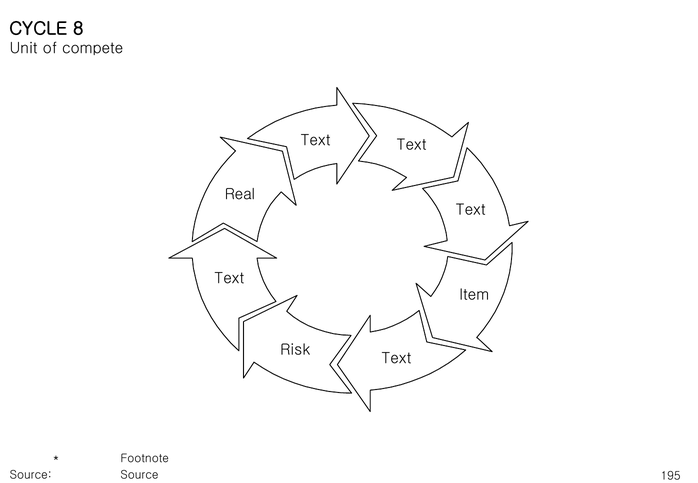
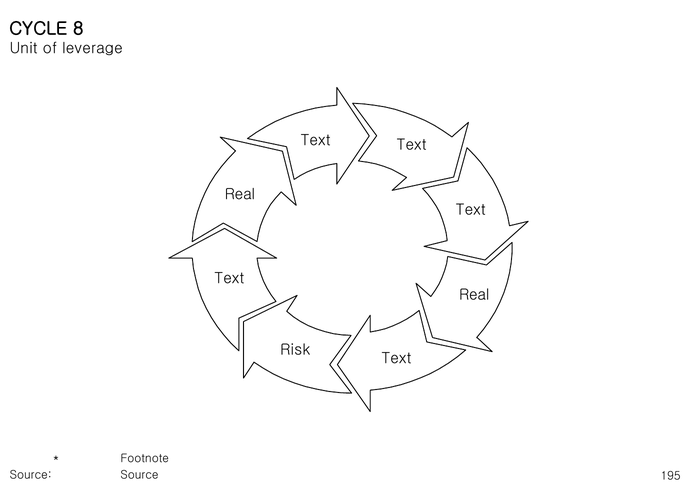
compete: compete -> leverage (92, 48)
Item: Item -> Real (474, 295)
